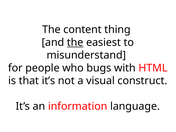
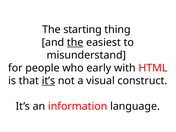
content: content -> starting (83, 30)
bugs: bugs -> early (99, 68)
it’s underline: none -> present (48, 81)
